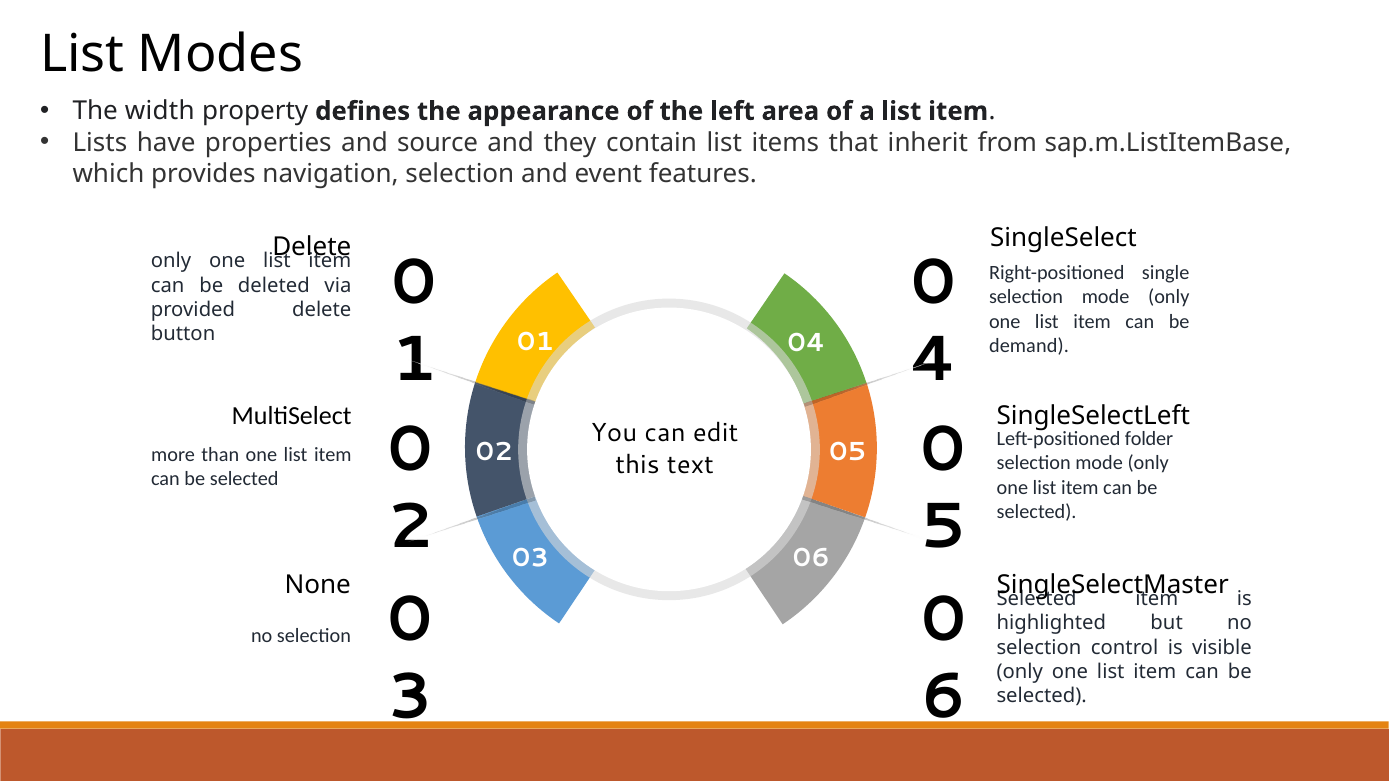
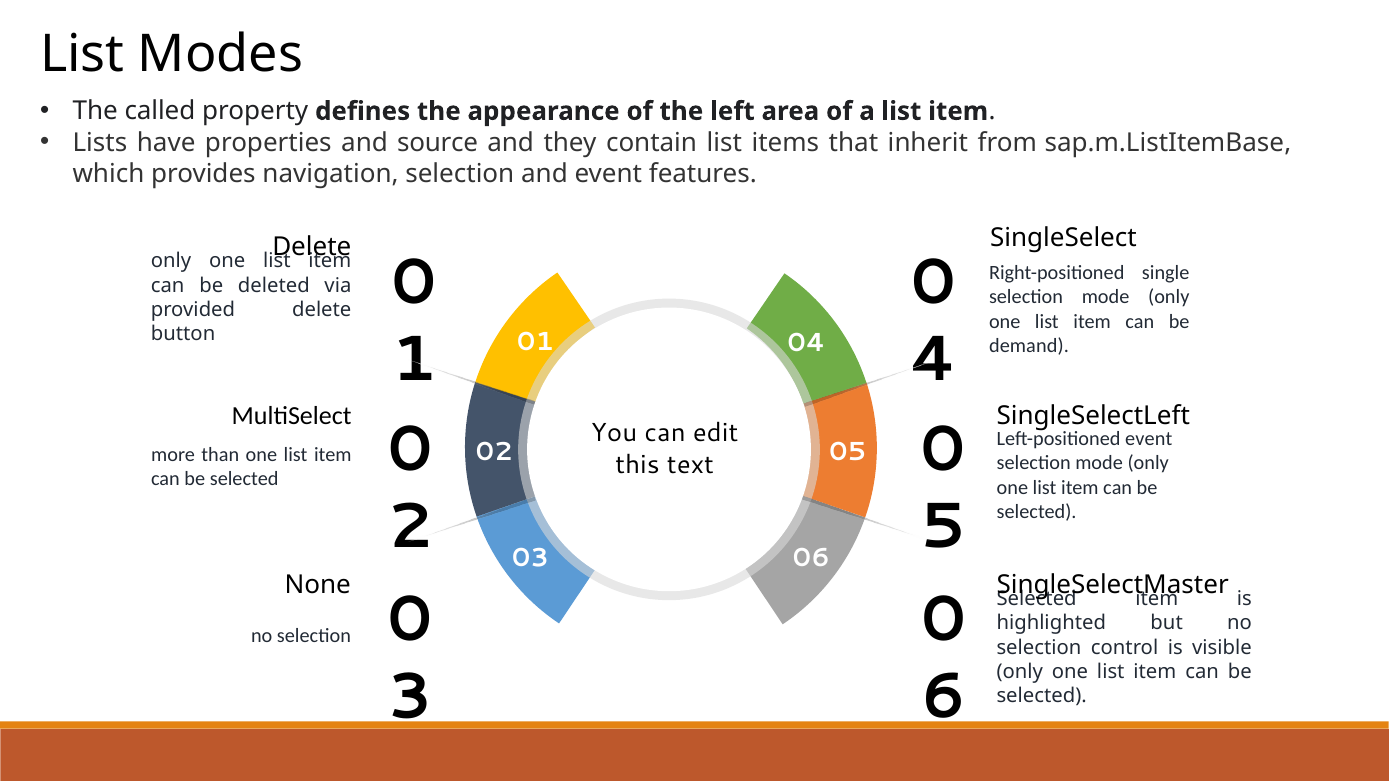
width: width -> called (160, 111)
Left-positioned folder: folder -> event (1149, 439)
